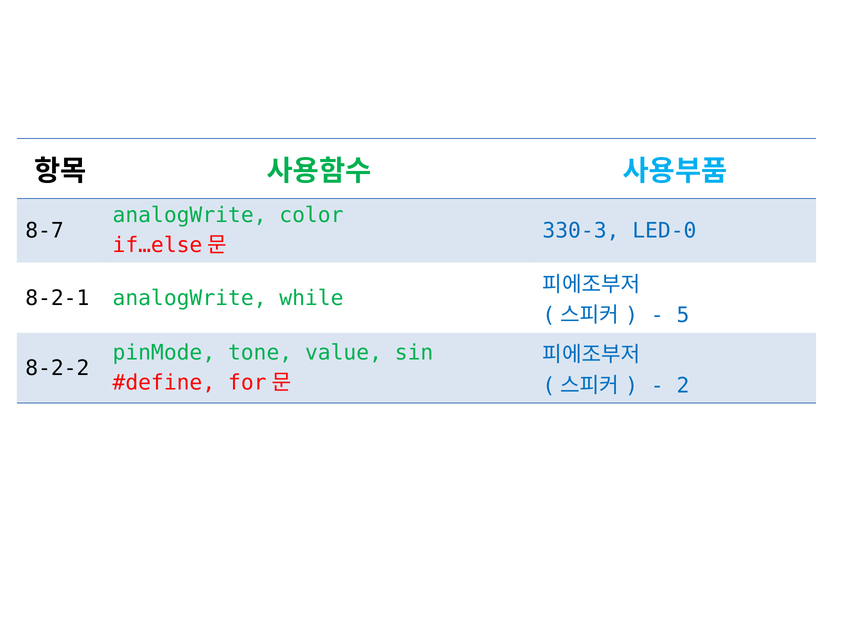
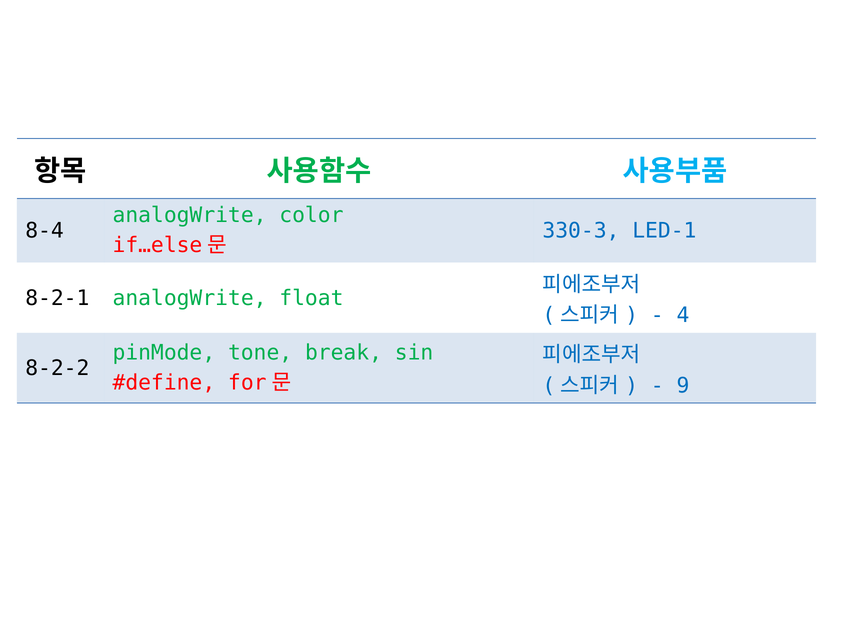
8-7: 8-7 -> 8-4 (45, 231)
LED-0: LED-0 -> LED-1 (664, 231)
while: while -> float (311, 298)
5: 5 -> 4 (683, 315)
value: value -> break (343, 353)
2: 2 -> 9 (683, 386)
